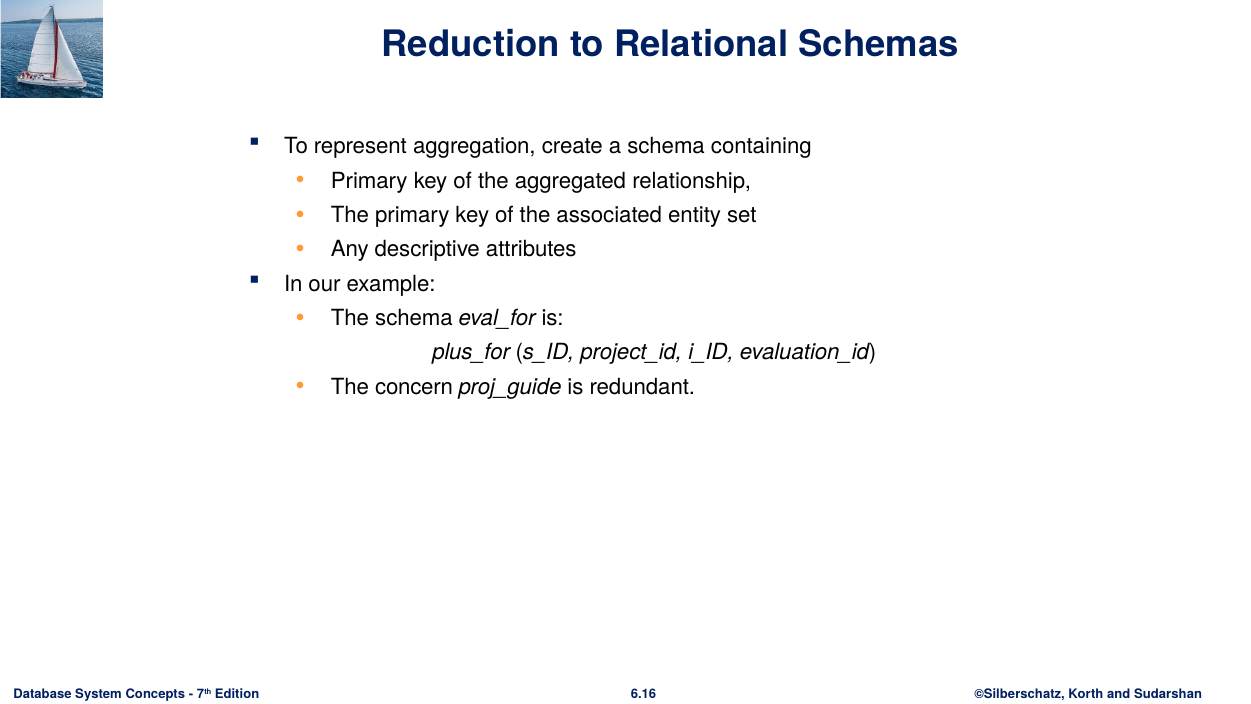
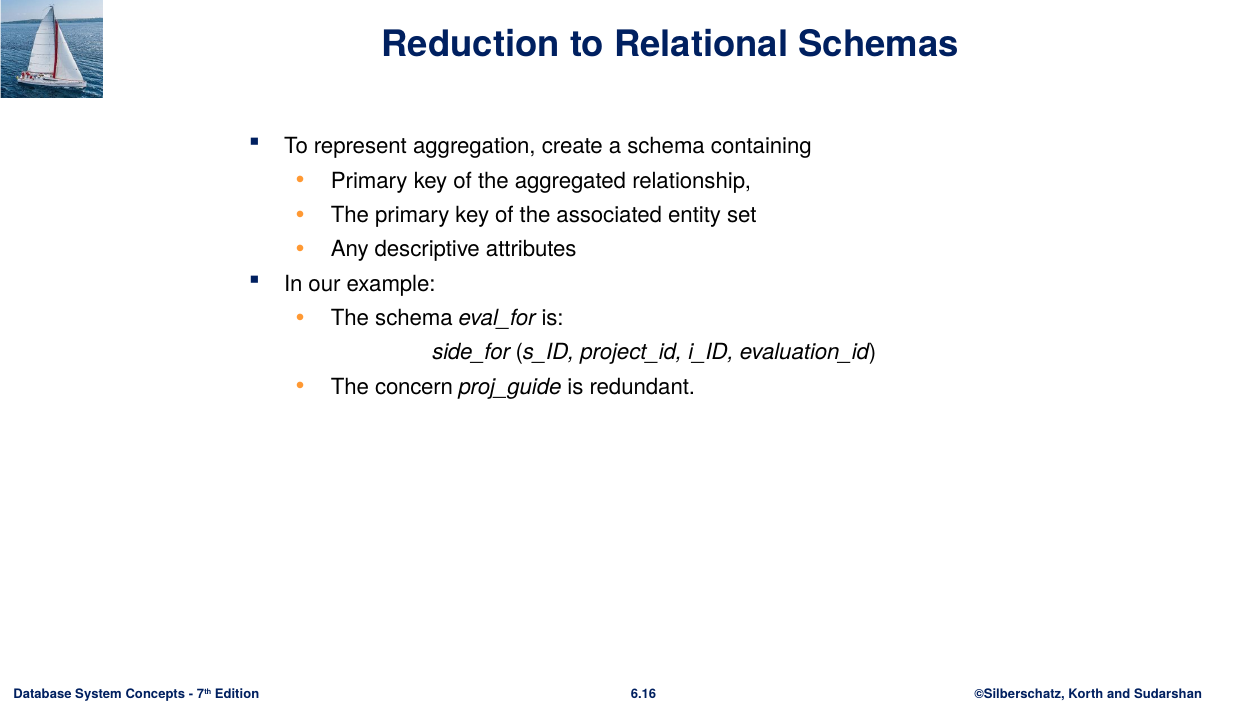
plus_for: plus_for -> side_for (471, 352)
